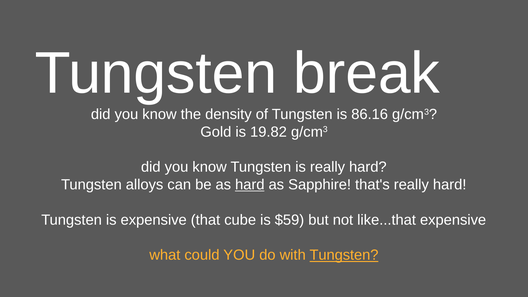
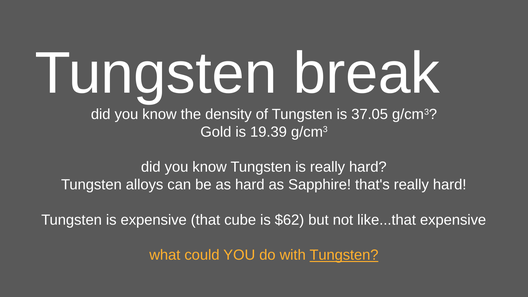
86.16: 86.16 -> 37.05 (370, 114)
19.82: 19.82 -> 19.39 (269, 132)
hard underline: present -> none (250, 185)
$59: $59 -> $62 (290, 220)
